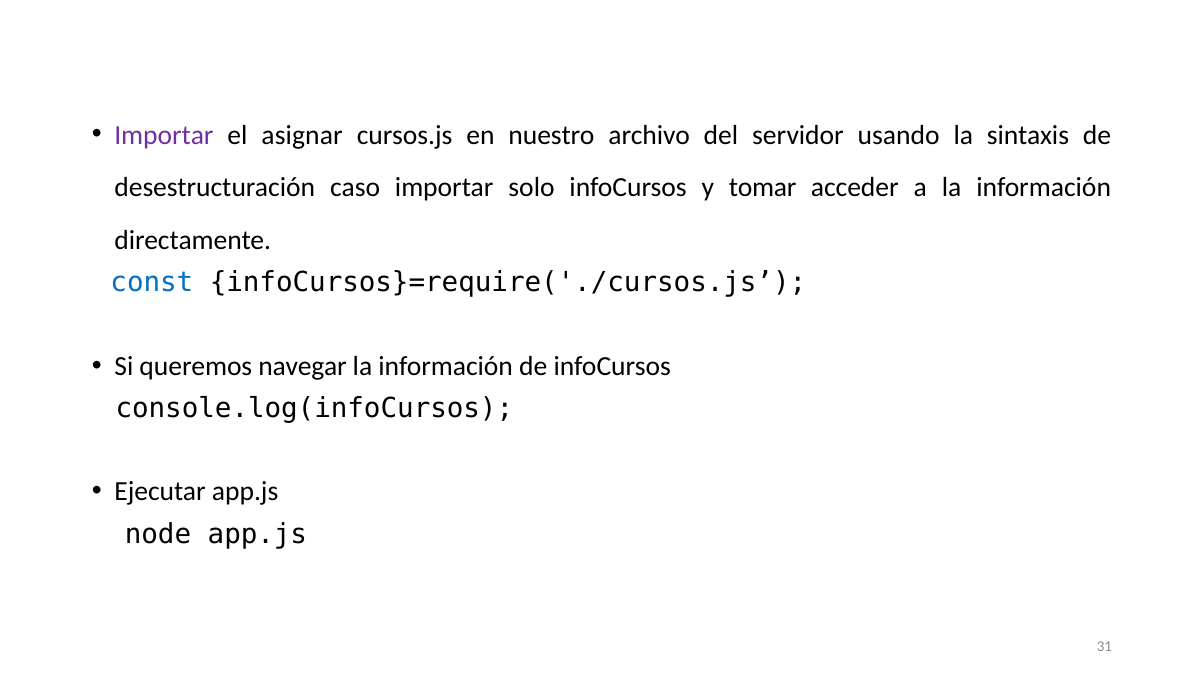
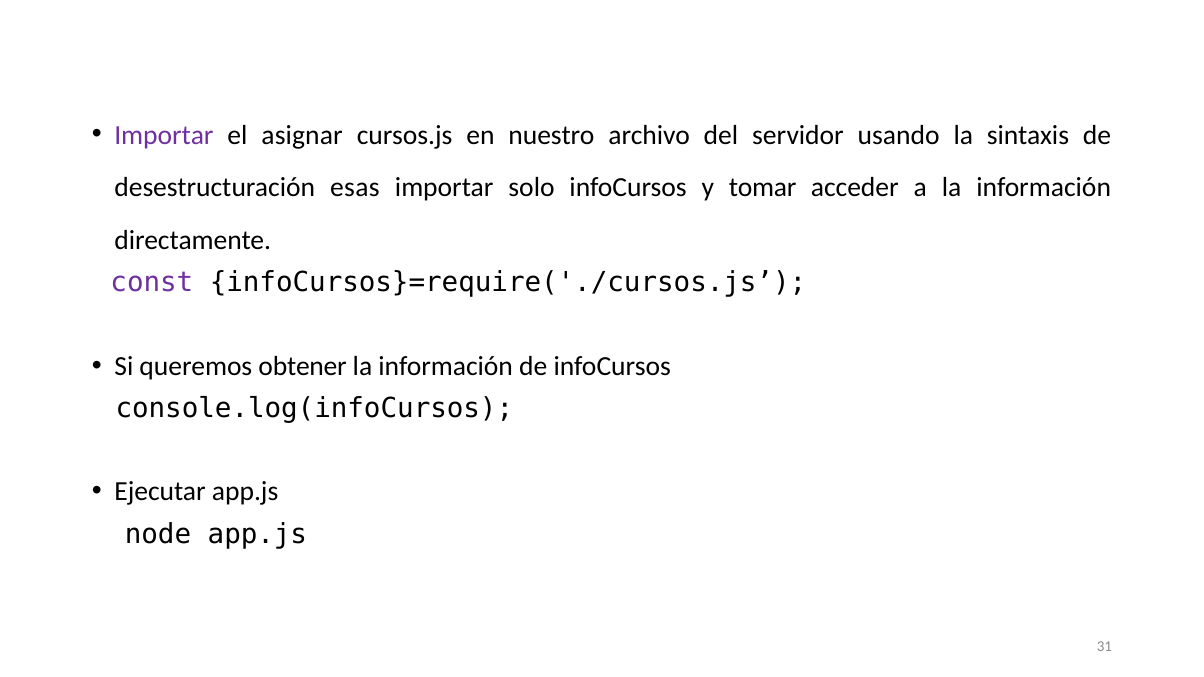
caso: caso -> esas (355, 188)
const colour: blue -> purple (152, 283)
navegar: navegar -> obtener (303, 366)
